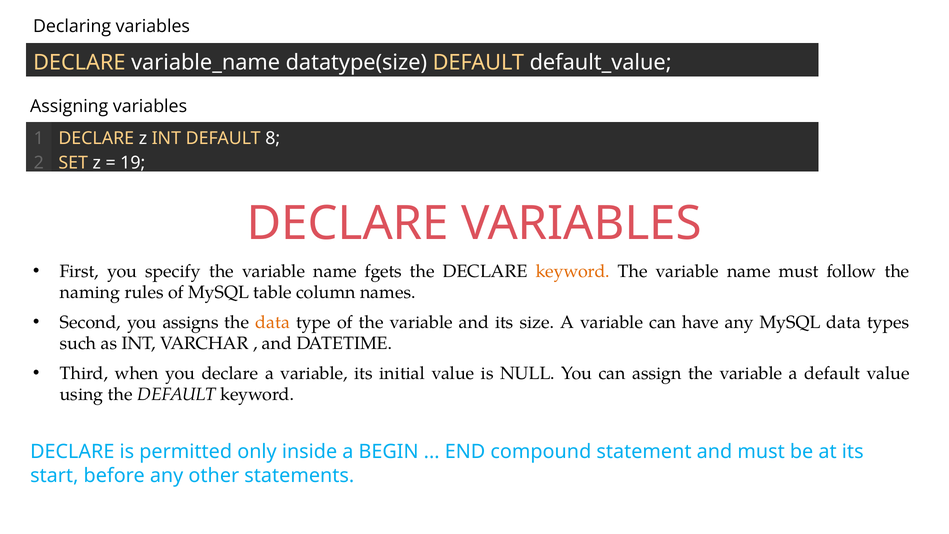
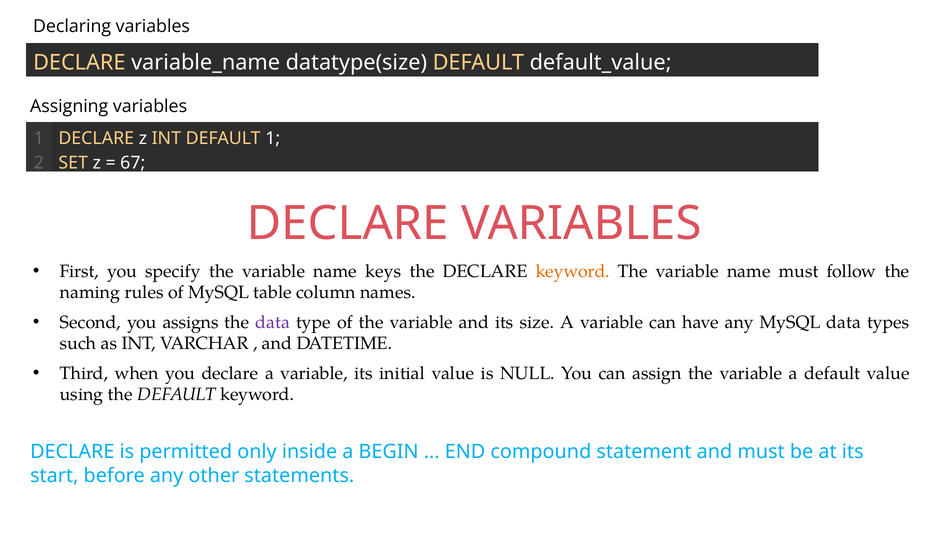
DEFAULT 8: 8 -> 1 (273, 138)
19: 19 -> 67 (133, 163)
fgets: fgets -> keys (383, 271)
data colour: orange -> purple (273, 322)
